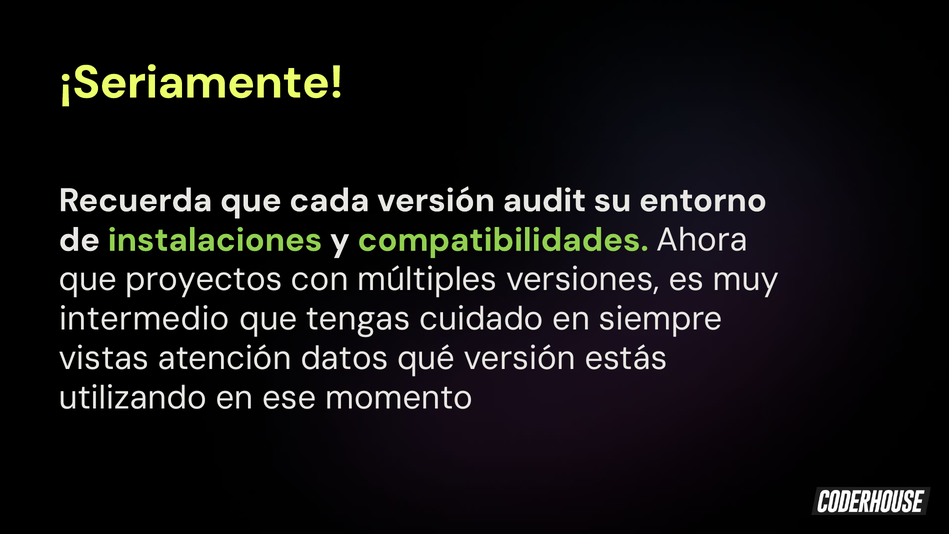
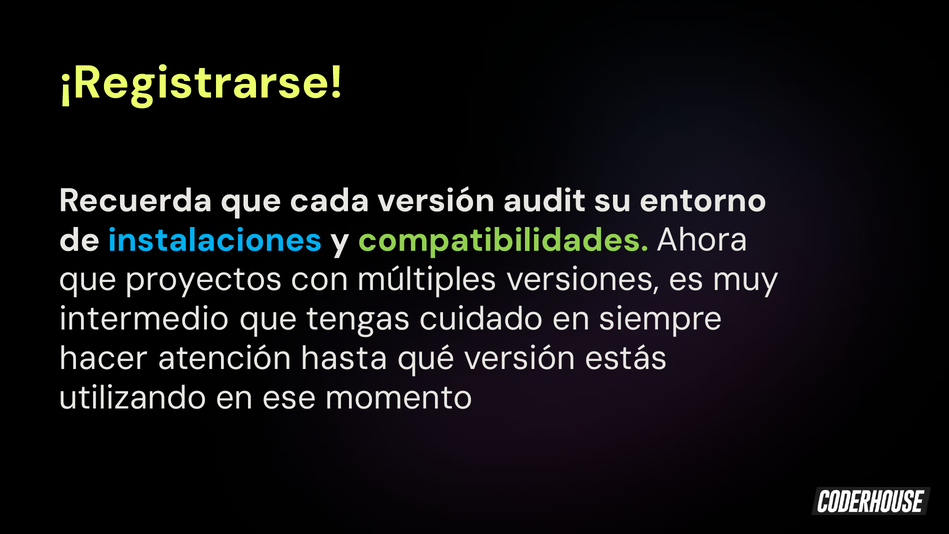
¡Seriamente: ¡Seriamente -> ¡Registrarse (201, 82)
instalaciones colour: light green -> light blue (215, 240)
vistas: vistas -> hacer (104, 358)
datos: datos -> hasta (344, 358)
